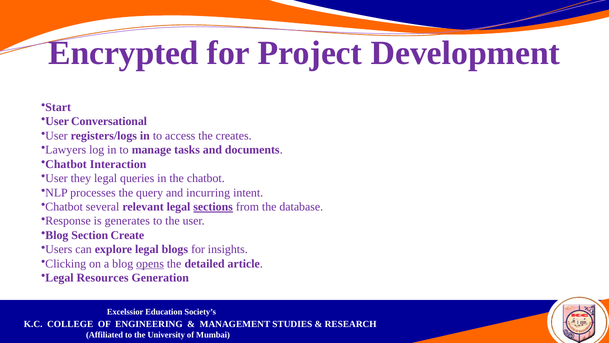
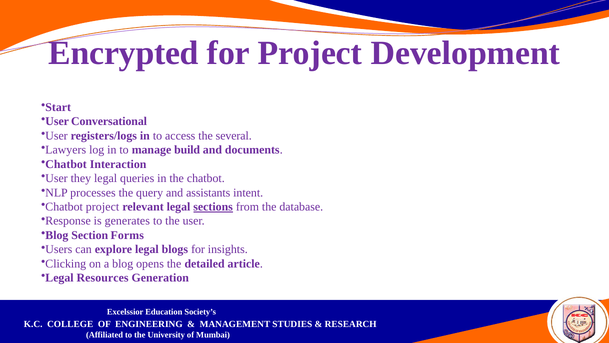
creates: creates -> several (234, 135)
tasks: tasks -> build (187, 150)
incurring: incurring -> assistants (208, 192)
Chatbot several: several -> project (103, 207)
Create: Create -> Forms (127, 235)
opens underline: present -> none (150, 263)
